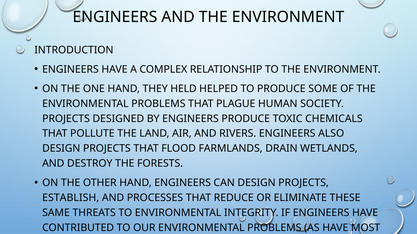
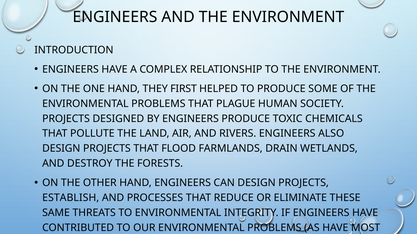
HELD: HELD -> FIRST (184, 89)
